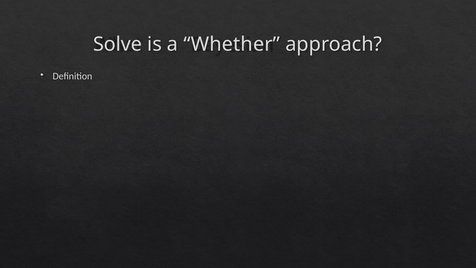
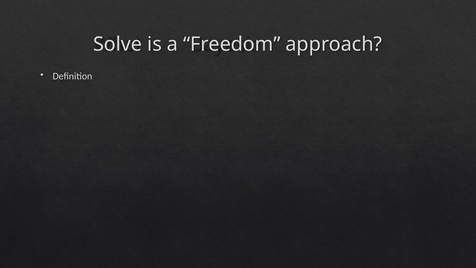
Whether: Whether -> Freedom (232, 44)
